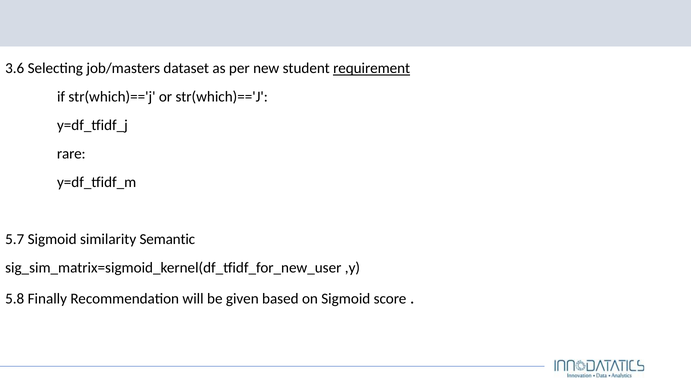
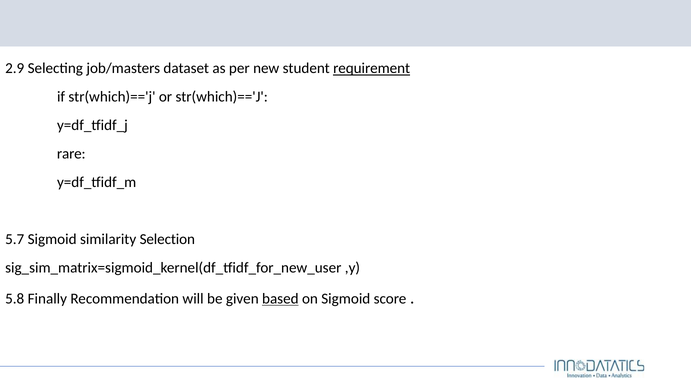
3.6: 3.6 -> 2.9 (15, 68)
Semantic: Semantic -> Selection (167, 239)
based underline: none -> present (280, 299)
